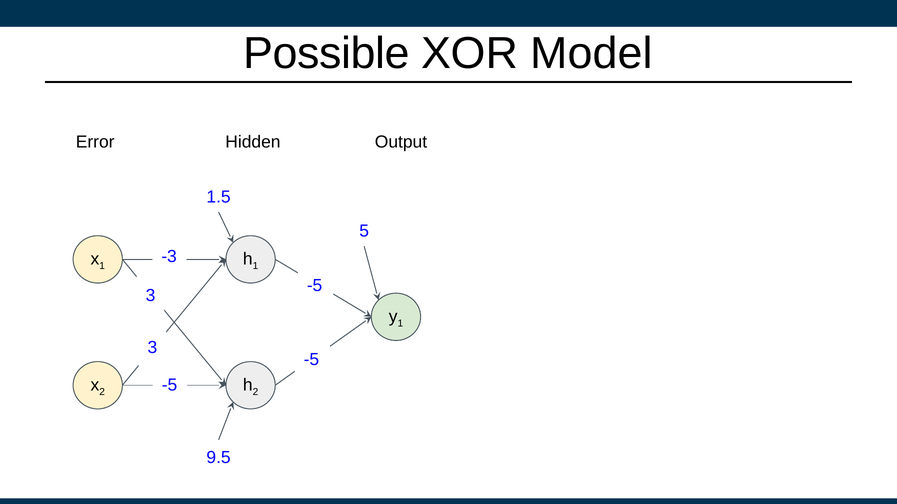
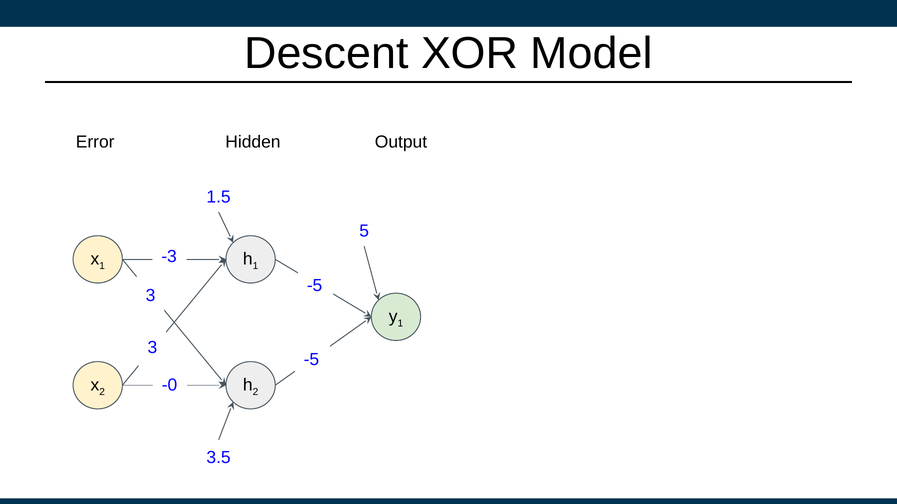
Possible: Possible -> Descent (326, 54)
-5: -5 -> -0 (170, 385)
9.5: 9.5 -> 3.5 (219, 458)
